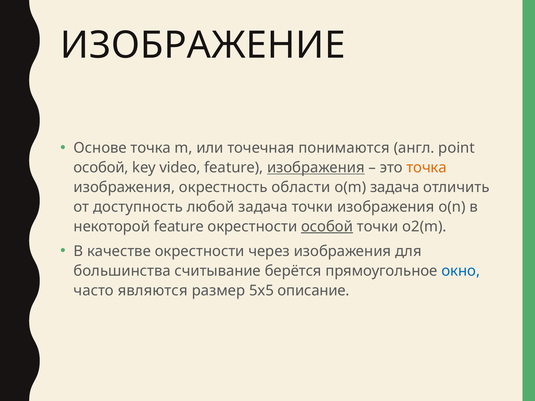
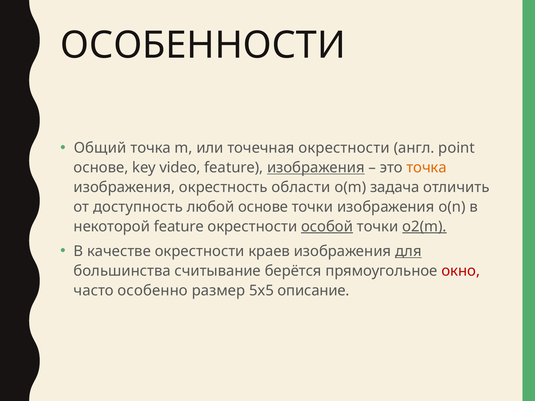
ИЗОБРАЖЕНИЕ: ИЗОБРАЖЕНИЕ -> ОСОБЕННОСТИ (203, 45)
Основе: Основе -> Общий (100, 148)
точечная понимаются: понимаются -> окрестности (344, 148)
особой: особой -> основе (101, 168)
любой задача: задача -> основе (263, 207)
o2(m underline: none -> present (424, 227)
через: через -> краев (269, 251)
для underline: none -> present (408, 251)
окно colour: blue -> red (461, 271)
являются: являются -> особенно (153, 291)
